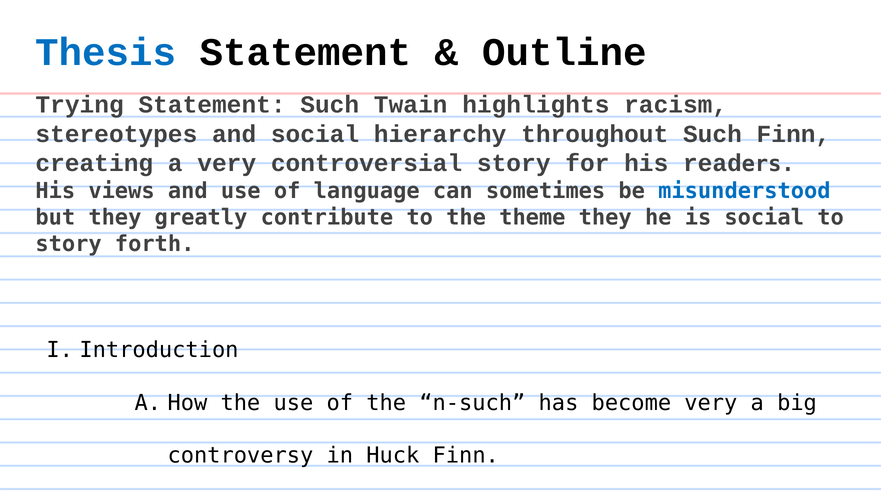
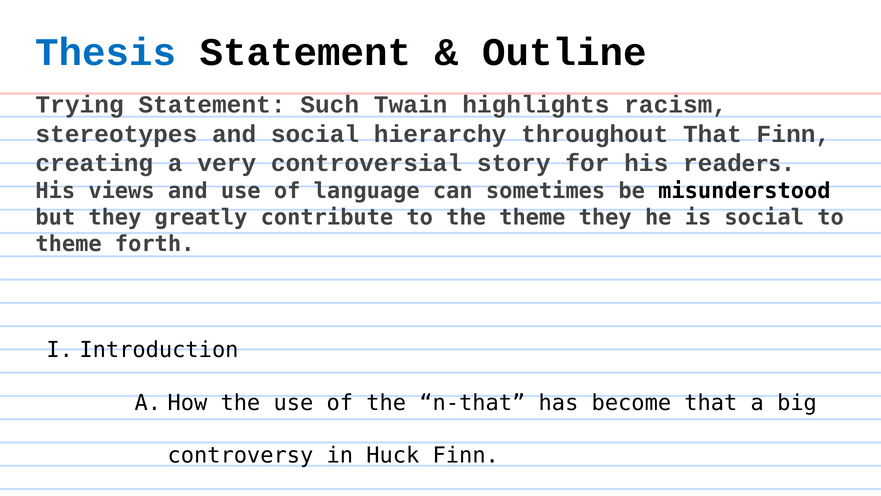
throughout Such: Such -> That (712, 134)
misunderstood colour: blue -> black (744, 191)
story: story -> theme (69, 244)
n-such: n-such -> n-that (472, 402)
become very: very -> that (711, 402)
